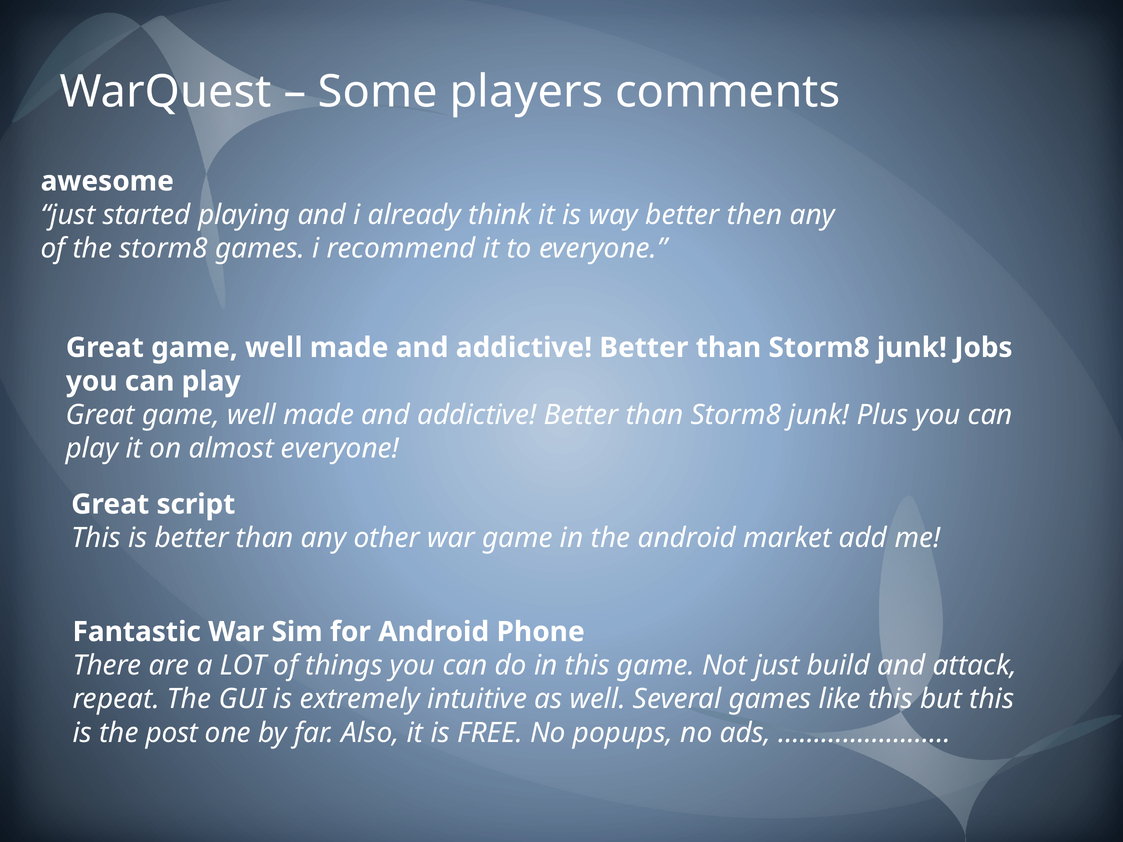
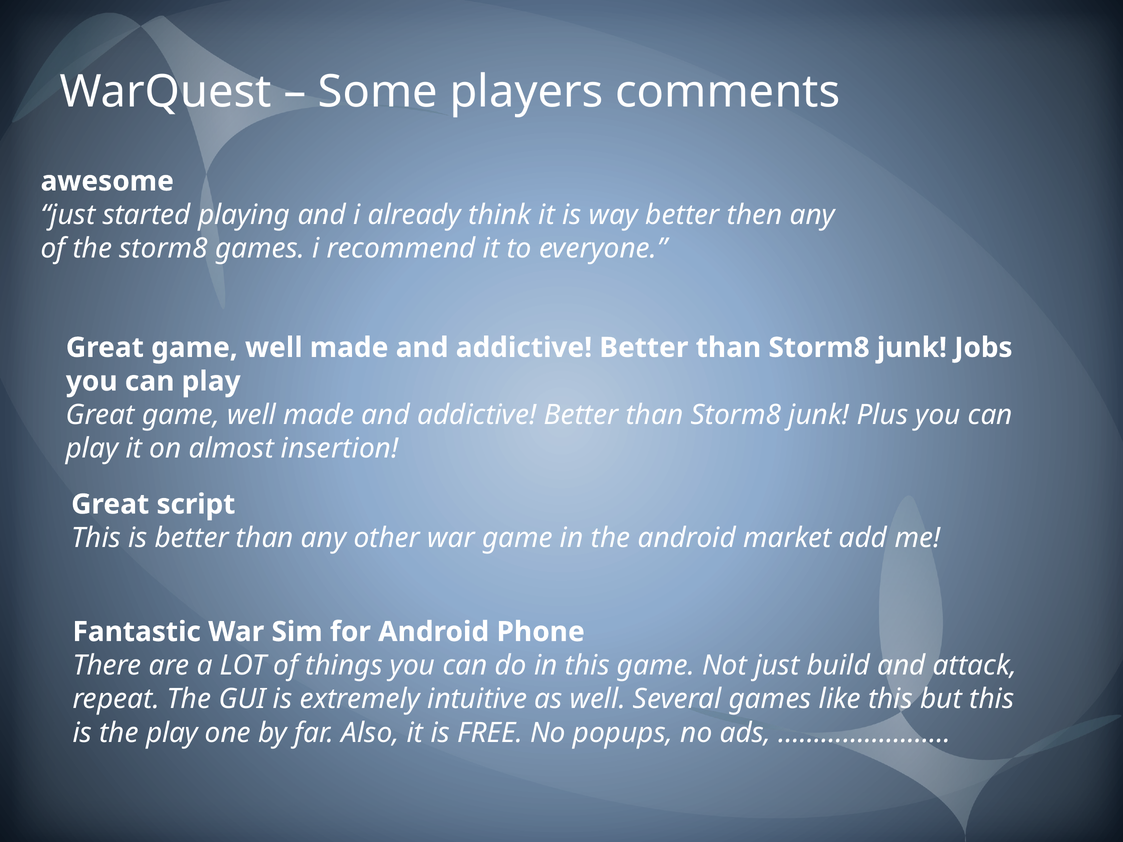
almost everyone: everyone -> insertion (340, 449)
the post: post -> play (172, 733)
